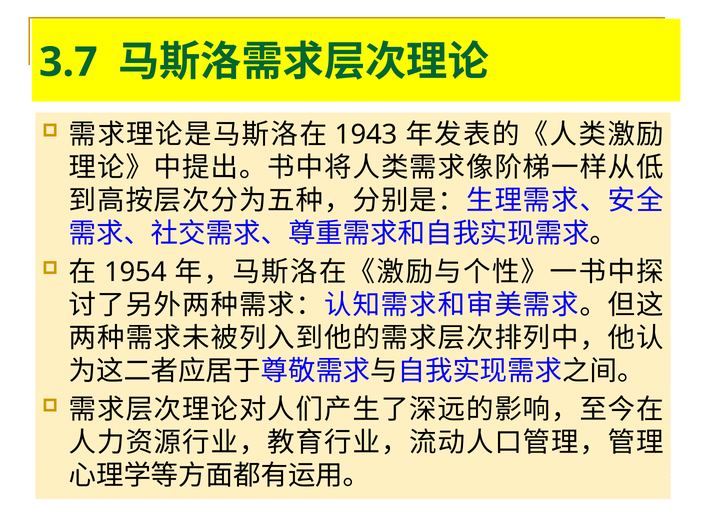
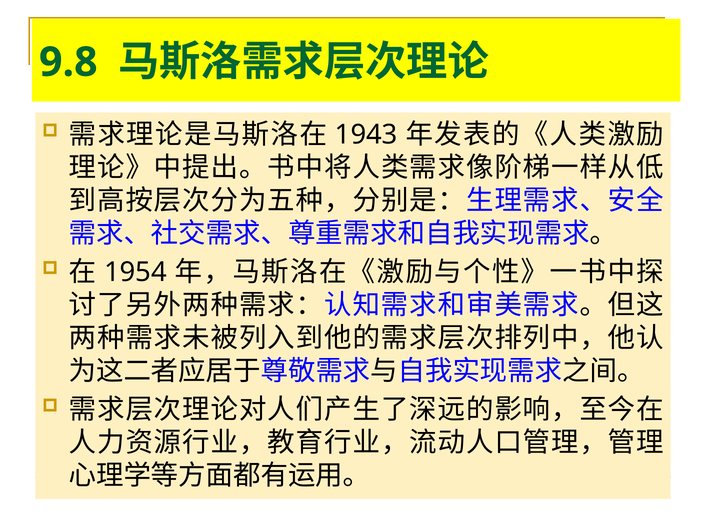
3.7: 3.7 -> 9.8 (68, 62)
